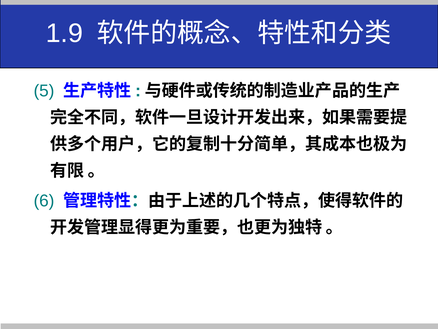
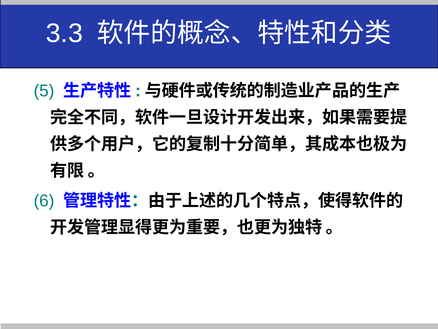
1.9: 1.9 -> 3.3 (64, 33)
